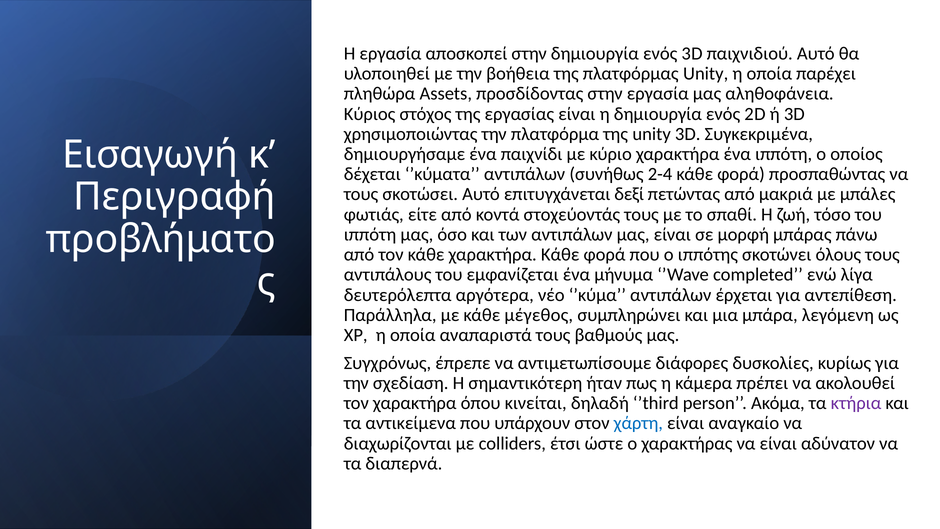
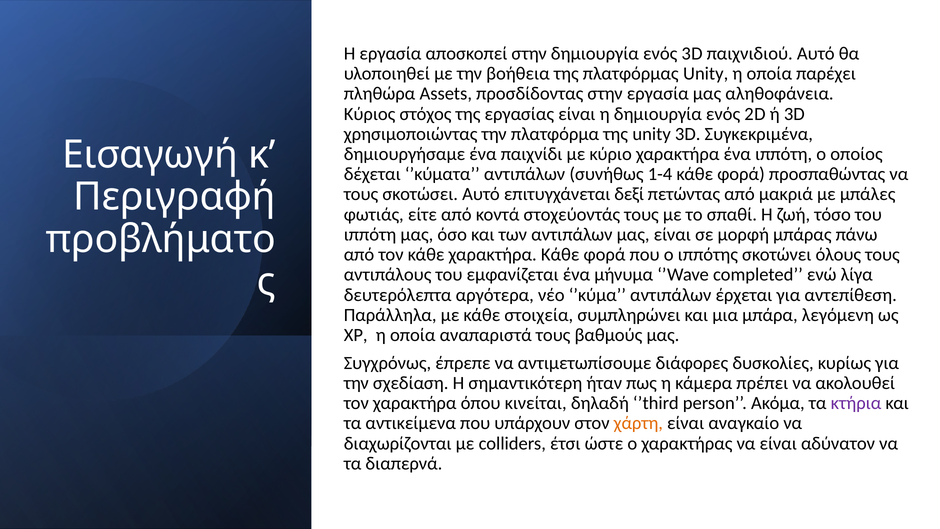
2-4: 2-4 -> 1-4 (660, 174)
μέγεθος: μέγεθος -> στοιχεία (539, 315)
χάρτη colour: blue -> orange (638, 423)
